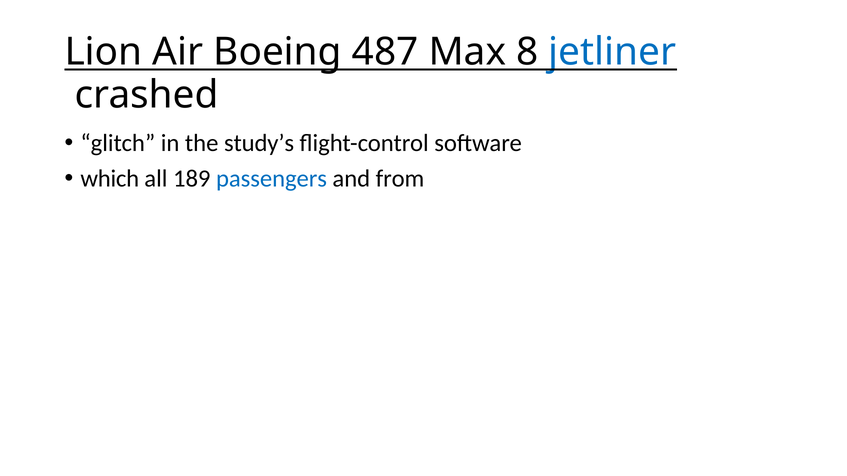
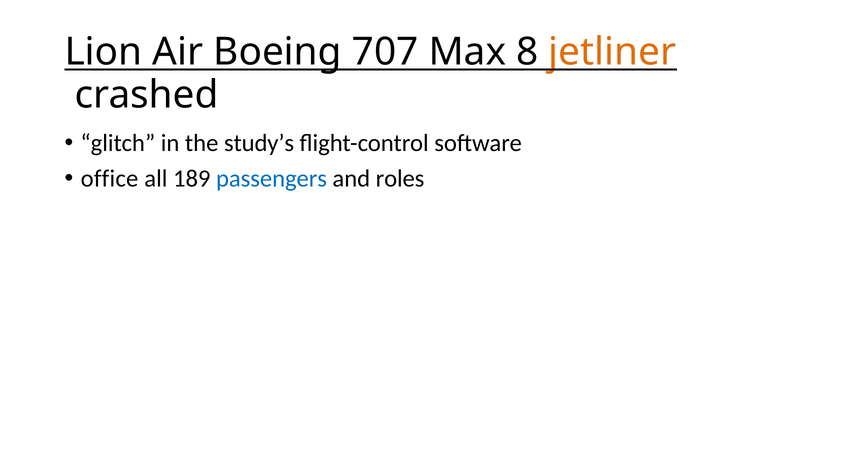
487: 487 -> 707 (385, 52)
jetliner colour: blue -> orange (612, 52)
which: which -> office (110, 179)
from: from -> roles (400, 179)
